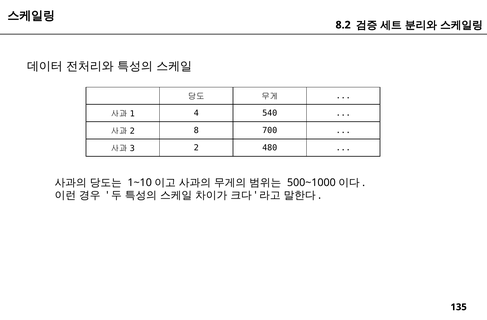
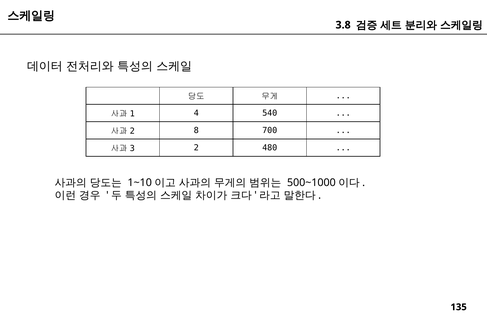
8.2: 8.2 -> 3.8 (343, 25)
